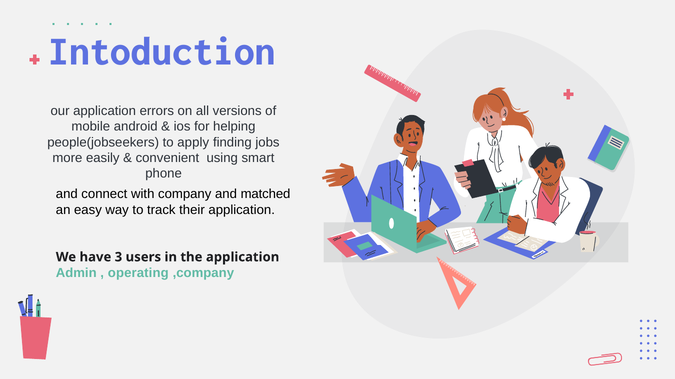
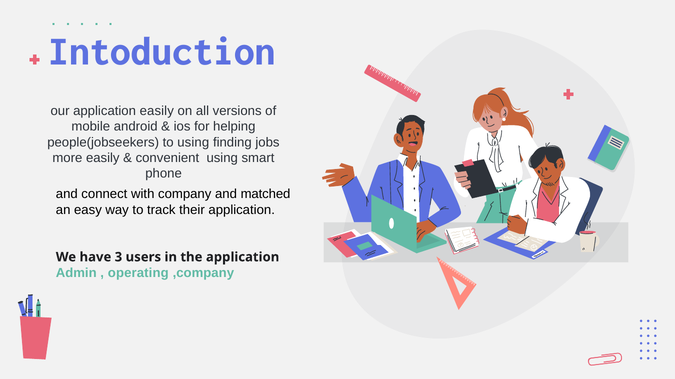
application errors: errors -> easily (157, 111)
to apply: apply -> using (193, 142)
